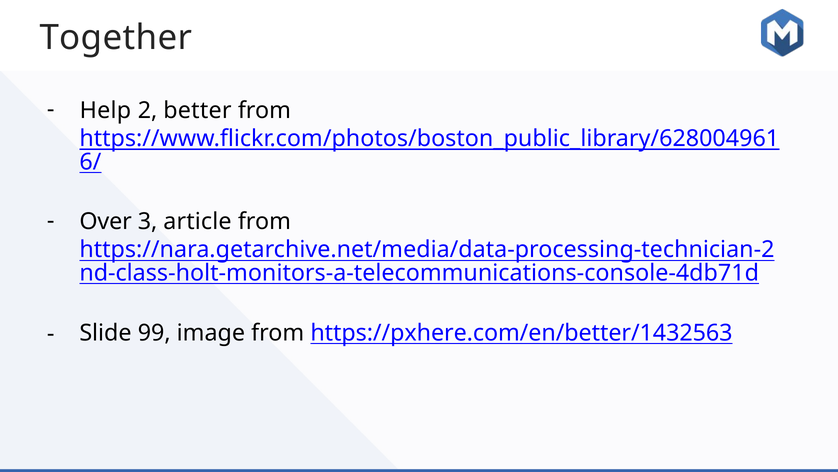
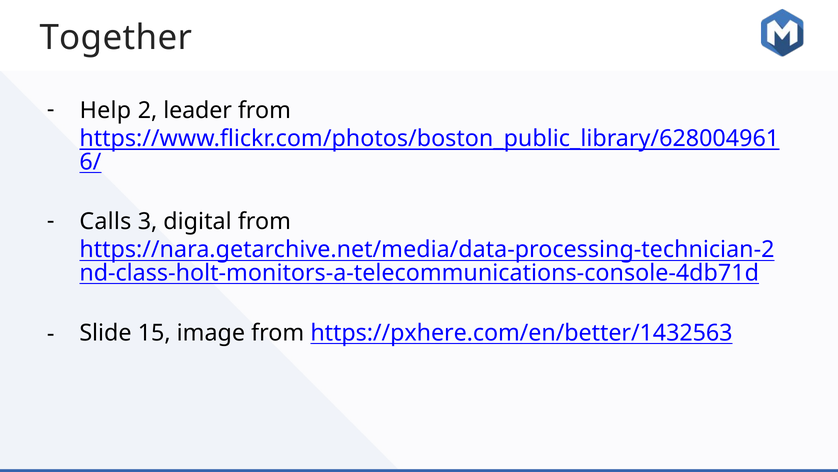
better: better -> leader (198, 110)
Over: Over -> Calls (105, 221)
article: article -> digital (198, 221)
99: 99 -> 15 (154, 332)
